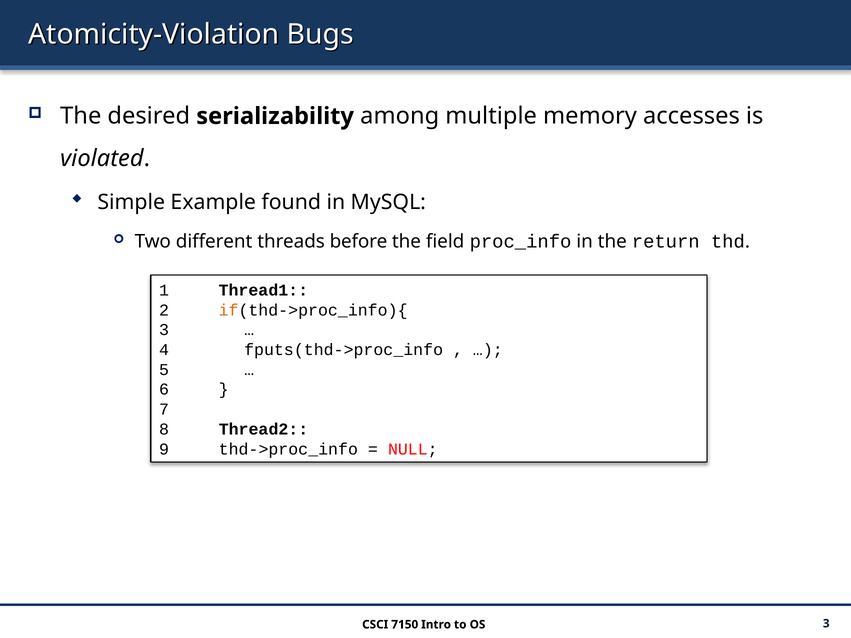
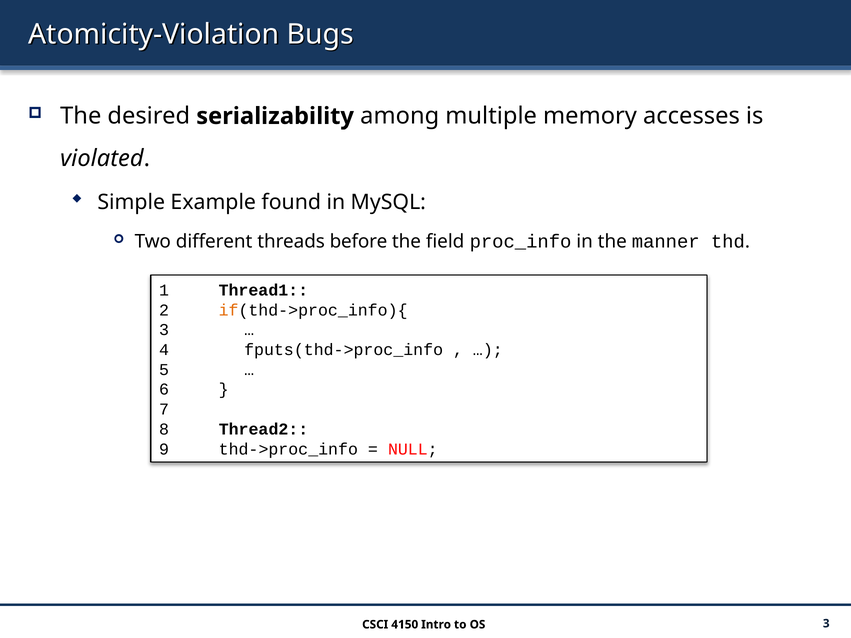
return: return -> manner (666, 242)
7150: 7150 -> 4150 (405, 625)
